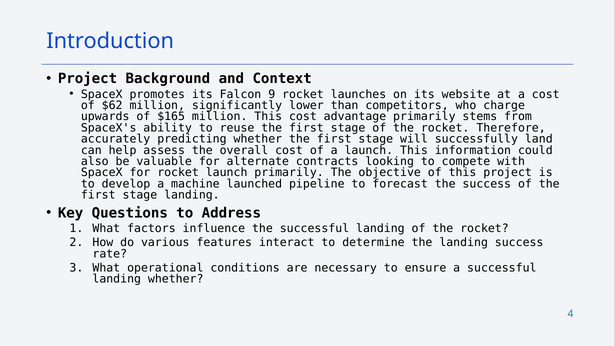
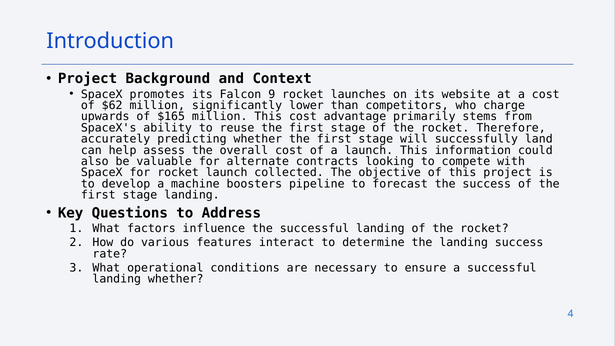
launch primarily: primarily -> collected (289, 173)
launched: launched -> boosters (254, 184)
